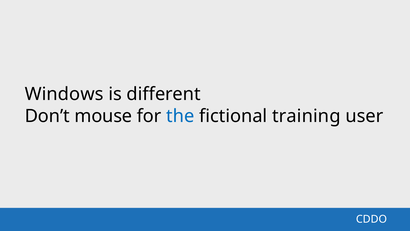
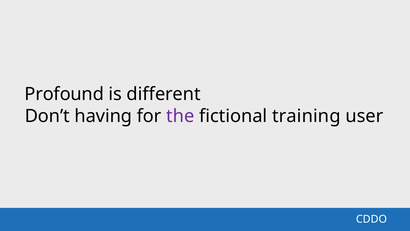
Windows: Windows -> Profound (64, 94)
mouse: mouse -> having (103, 116)
the colour: blue -> purple (180, 116)
